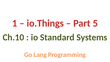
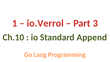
io.Things: io.Things -> io.Verrol (45, 23)
5: 5 -> 3 (95, 23)
Systems: Systems -> Append (92, 37)
